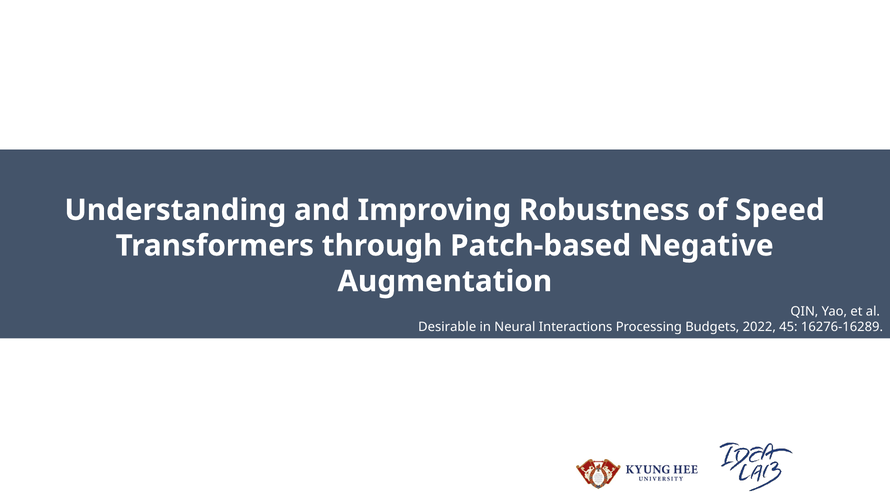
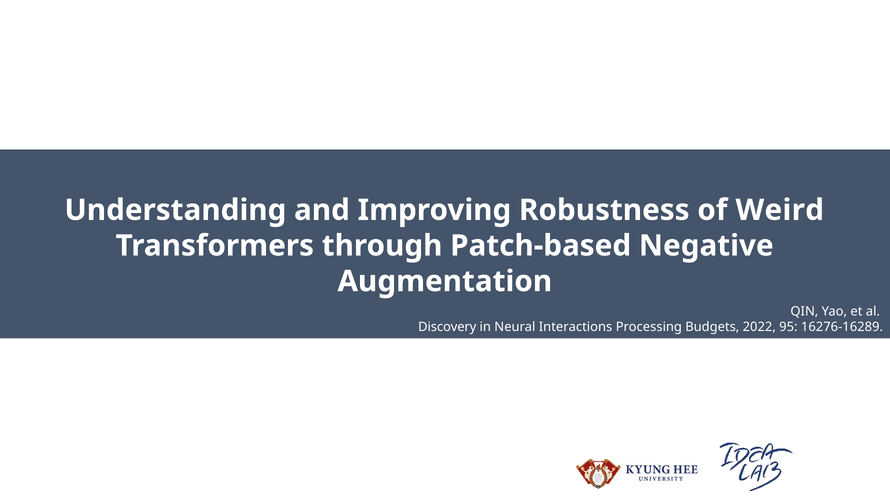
Speed: Speed -> Weird (780, 210)
Desirable: Desirable -> Discovery (447, 327)
45: 45 -> 95 (788, 327)
